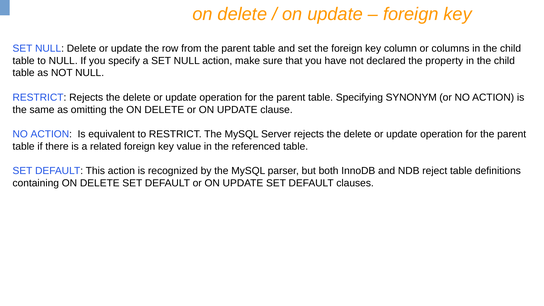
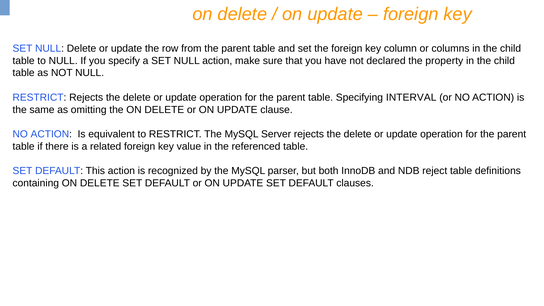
SYNONYM: SYNONYM -> INTERVAL (411, 97)
